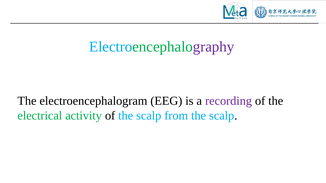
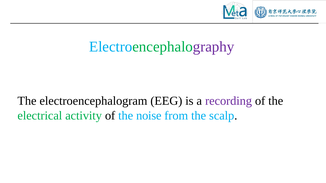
of the scalp: scalp -> noise (149, 116)
